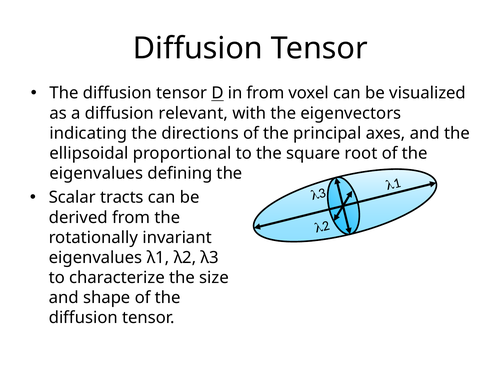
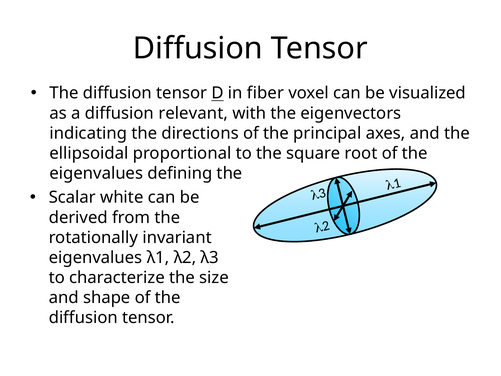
in from: from -> fiber (265, 93)
tracts: tracts -> white (122, 197)
